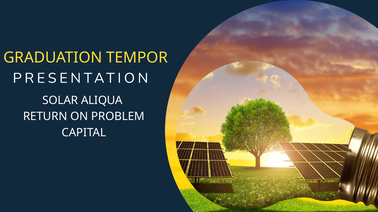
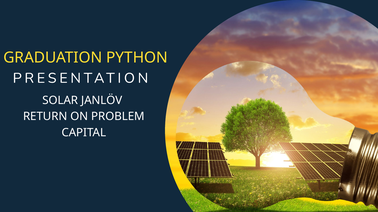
TEMPOR: TEMPOR -> PYTHON (137, 58)
ALIQUA: ALIQUA -> JANLÖV (102, 101)
